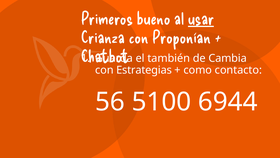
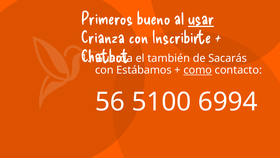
Proponían: Proponían -> Inscribirte (182, 38)
Cambia: Cambia -> Sacarás (228, 58)
Estrategias: Estrategias -> Estábamos (144, 70)
como underline: none -> present (198, 70)
6944: 6944 -> 6994 (228, 102)
